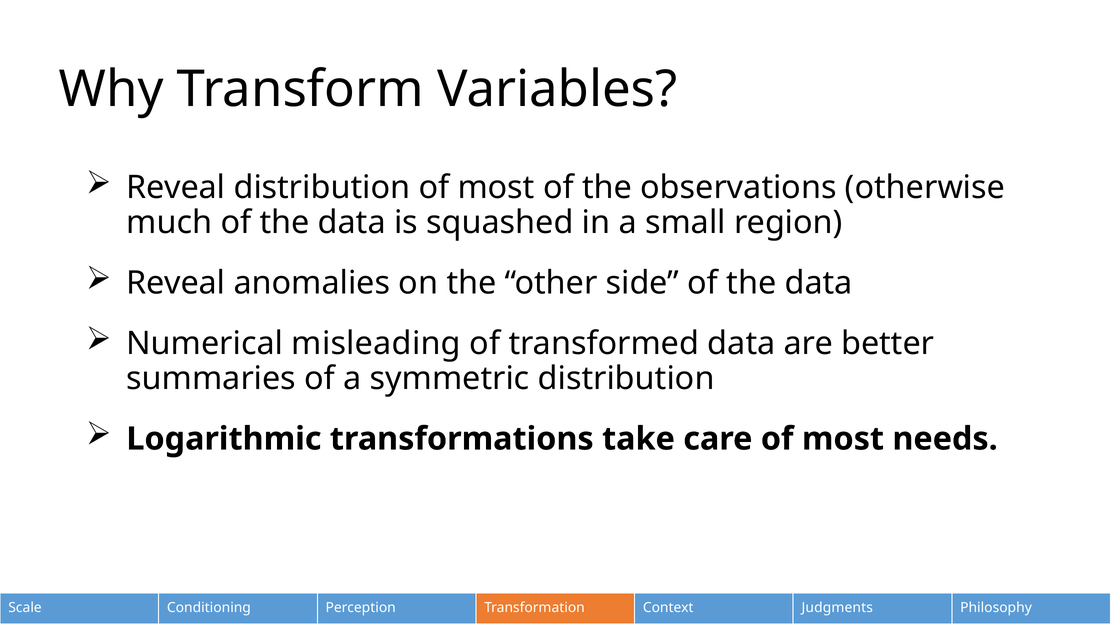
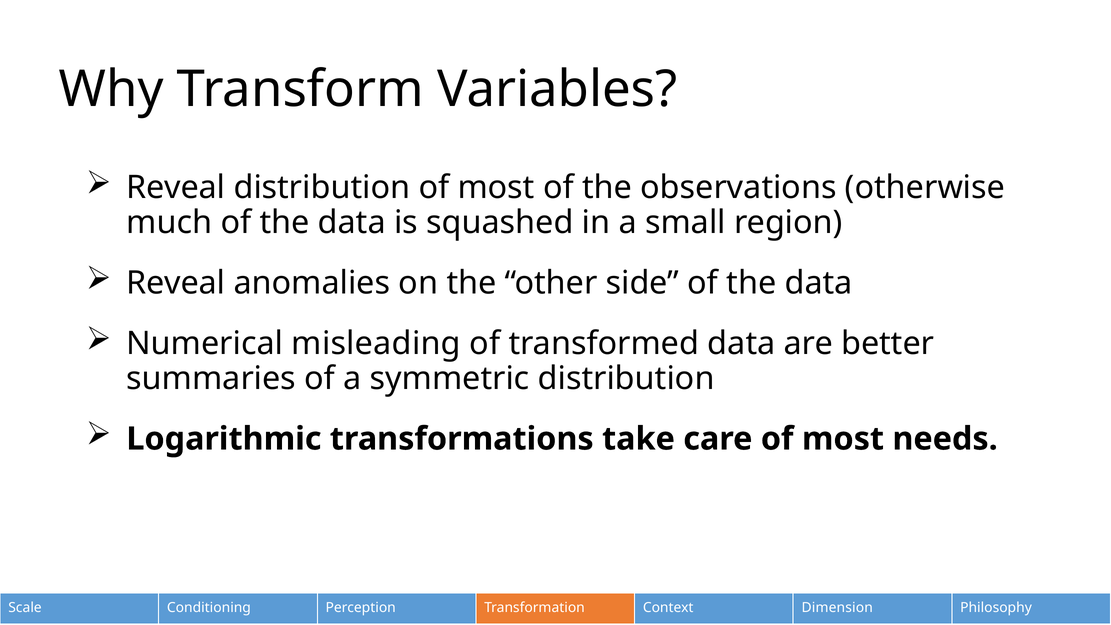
Judgments: Judgments -> Dimension (837, 607)
